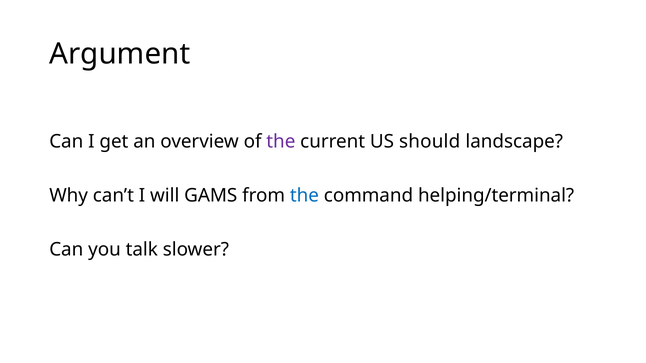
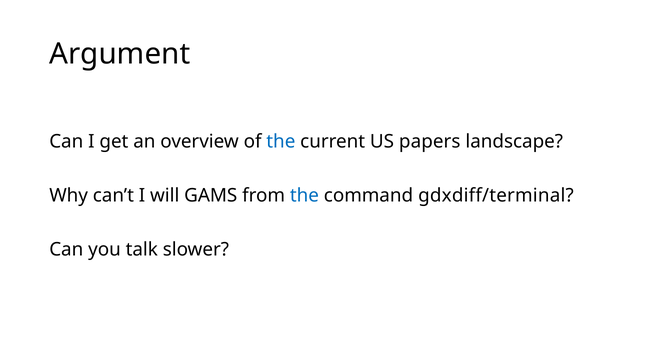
the colour: purple -> blue (281, 142)
should: should -> papers (430, 142)
helping/terminal: helping/terminal -> gdxdiff/terminal (496, 196)
